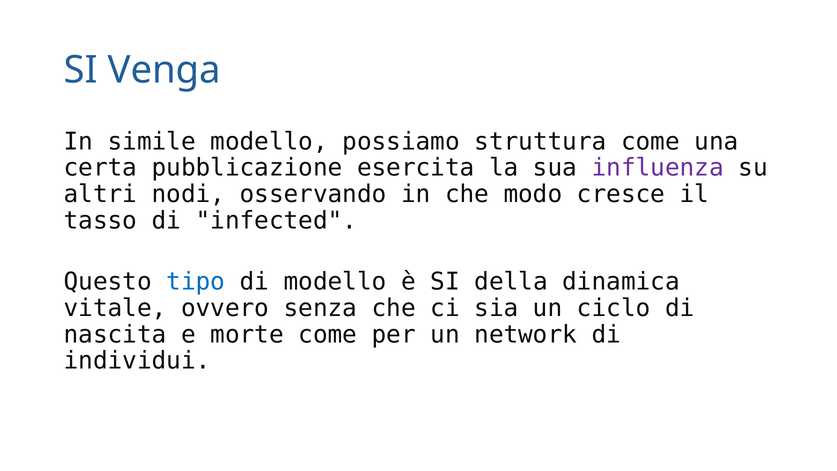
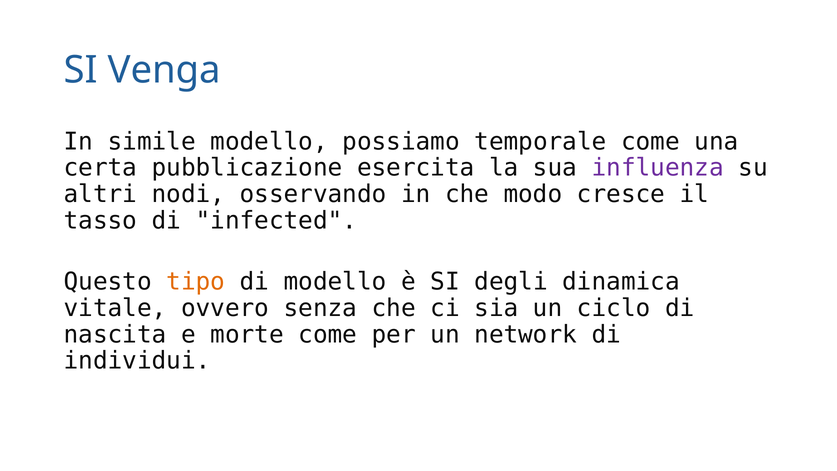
struttura: struttura -> temporale (540, 141)
tipo colour: blue -> orange (196, 282)
della: della -> degli (511, 282)
